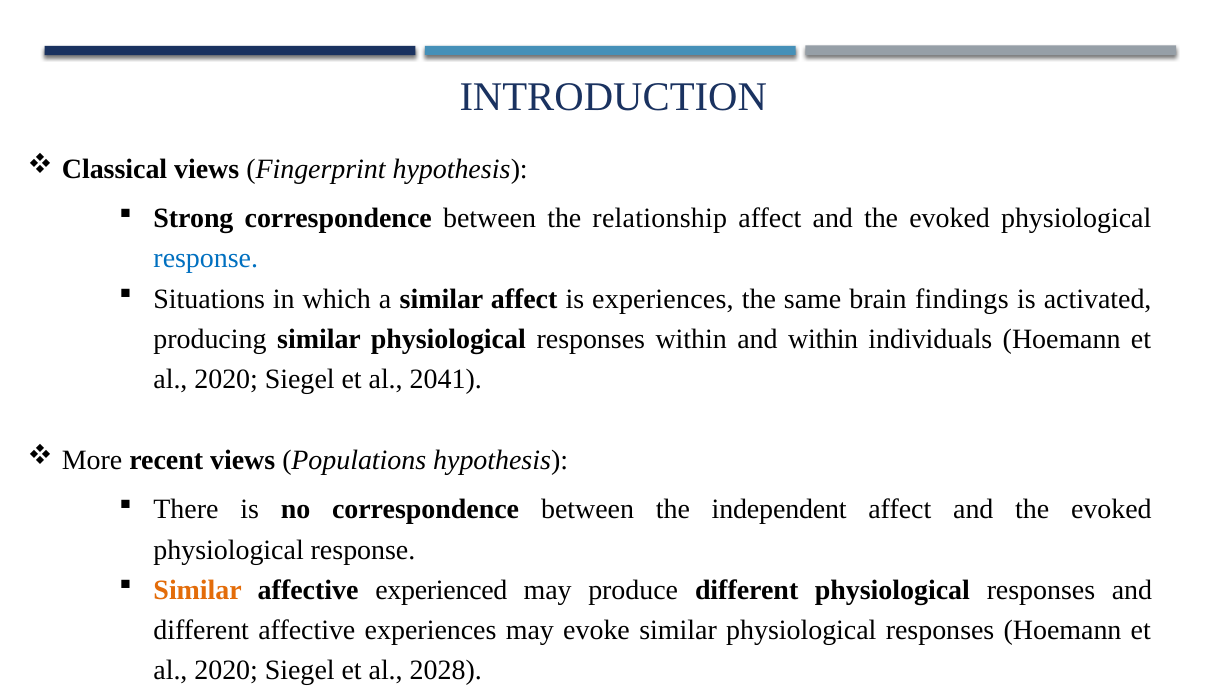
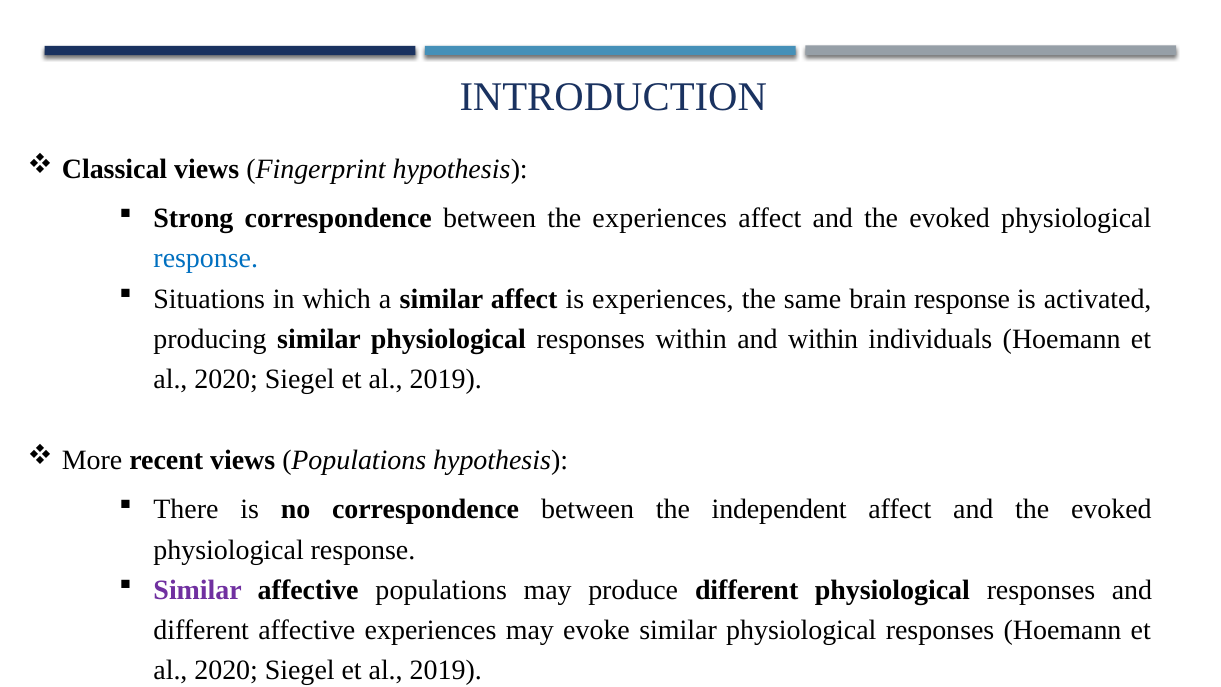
the relationship: relationship -> experiences (660, 218)
brain findings: findings -> response (962, 299)
2041: 2041 -> 2019 (446, 379)
Similar colour: orange -> purple (198, 590)
affective experienced: experienced -> populations (441, 590)
2028: 2028 -> 2019 (446, 670)
